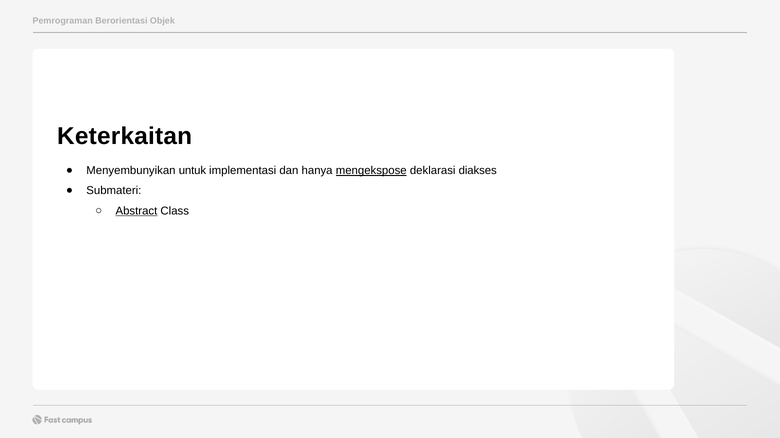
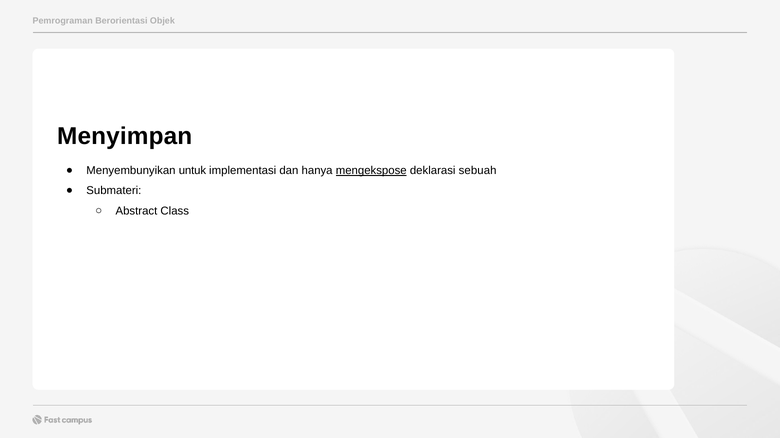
Keterkaitan: Keterkaitan -> Menyimpan (125, 136)
diakses: diakses -> sebuah (478, 171)
Abstract underline: present -> none (136, 211)
